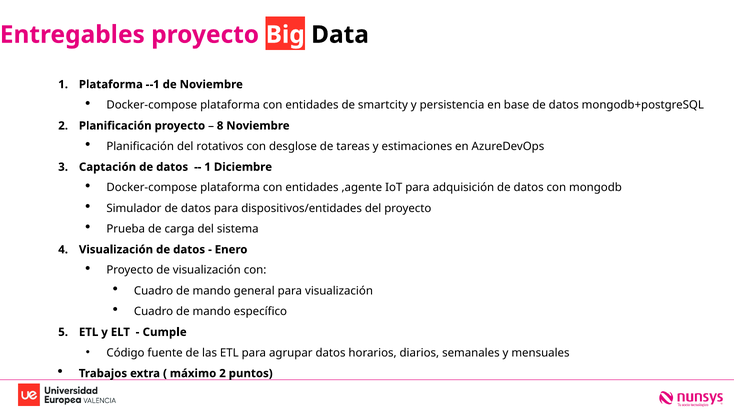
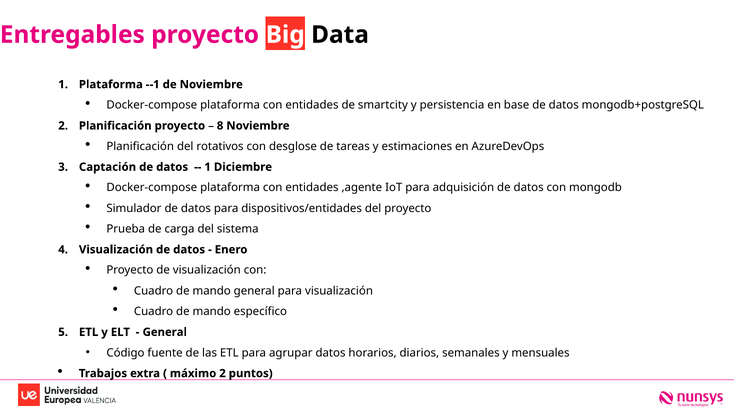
Cumple: Cumple -> General (165, 332)
